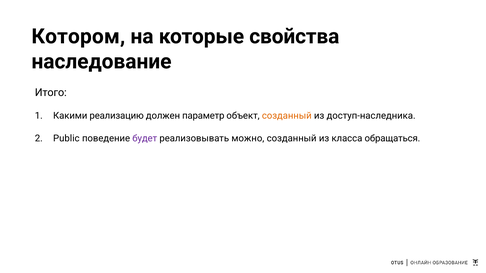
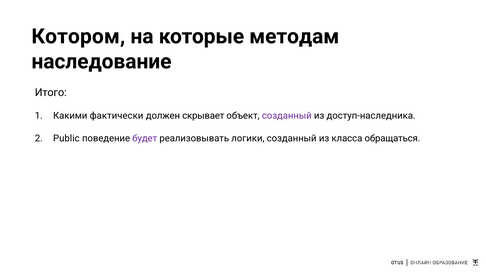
свойства: свойства -> методам (294, 36)
реализацию: реализацию -> фактически (117, 116)
параметр: параметр -> скрывает (203, 116)
созданный colour: orange -> purple (287, 116)
можно: можно -> логики (248, 138)
